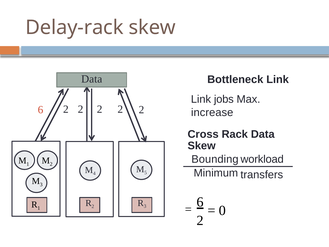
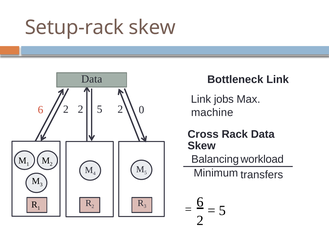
Delay-rack: Delay-rack -> Setup-rack (74, 27)
2: 2 -> 5 (100, 109)
2: 2 -> 0 (141, 110)
increase: increase -> machine (212, 112)
Bounding: Bounding -> Balancing (215, 159)
0: 0 -> 5 (222, 210)
